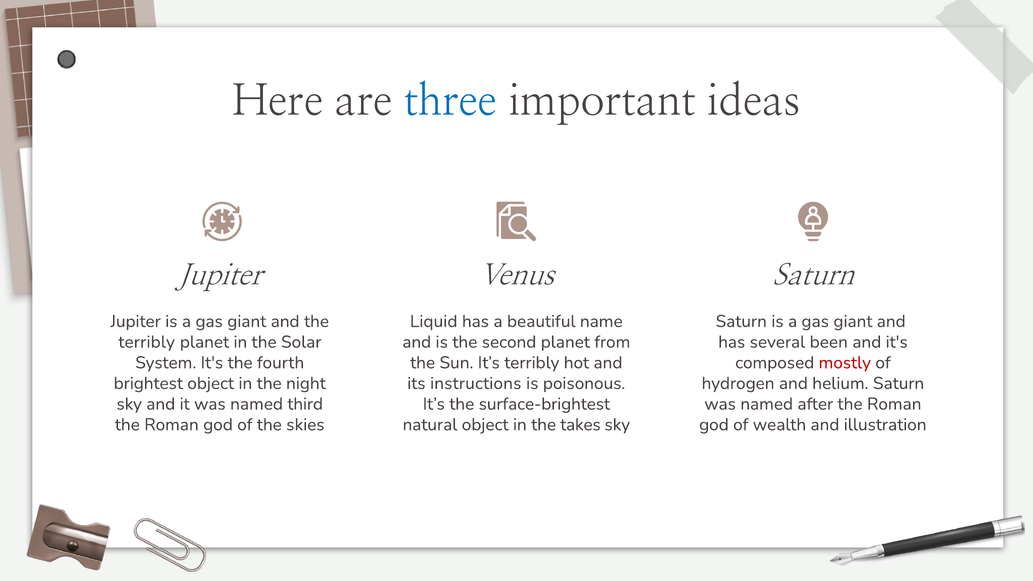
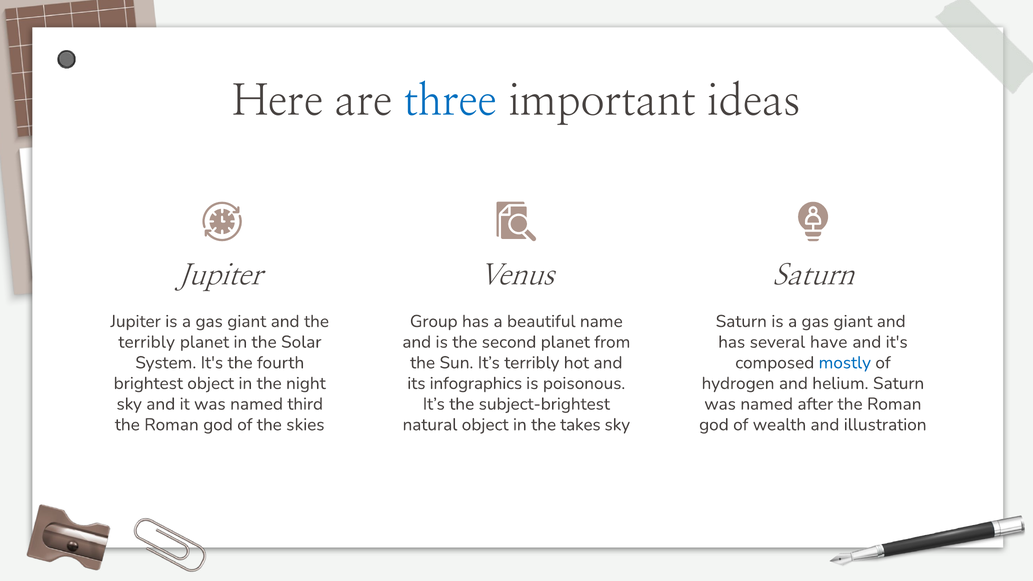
Liquid: Liquid -> Group (434, 321)
been: been -> have (829, 342)
mostly colour: red -> blue (845, 363)
instructions: instructions -> infographics (476, 383)
surface-brightest: surface-brightest -> subject-brightest (544, 404)
